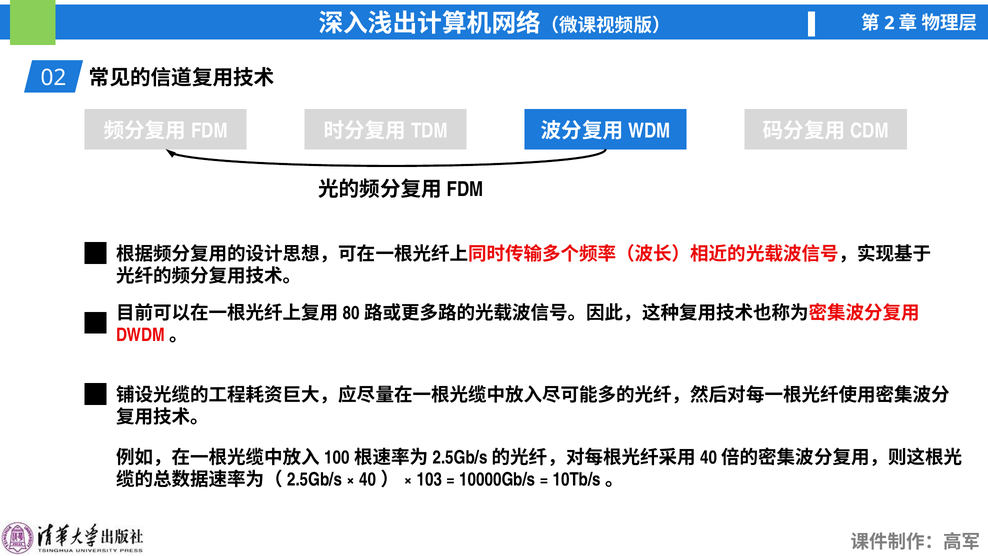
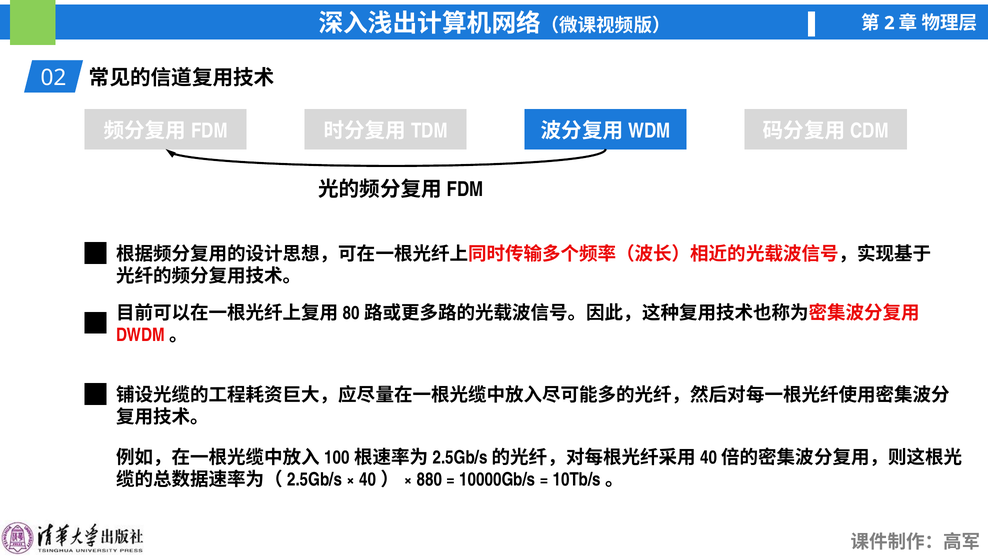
103: 103 -> 880 (429, 480)
